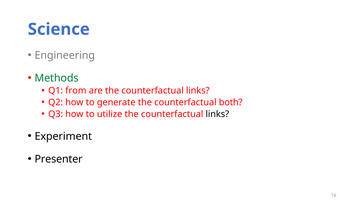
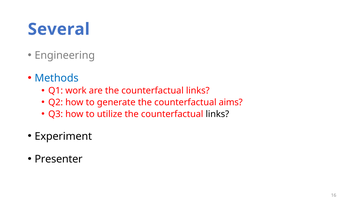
Science: Science -> Several (59, 29)
Methods colour: green -> blue (57, 78)
from: from -> work (76, 91)
both: both -> aims (231, 102)
